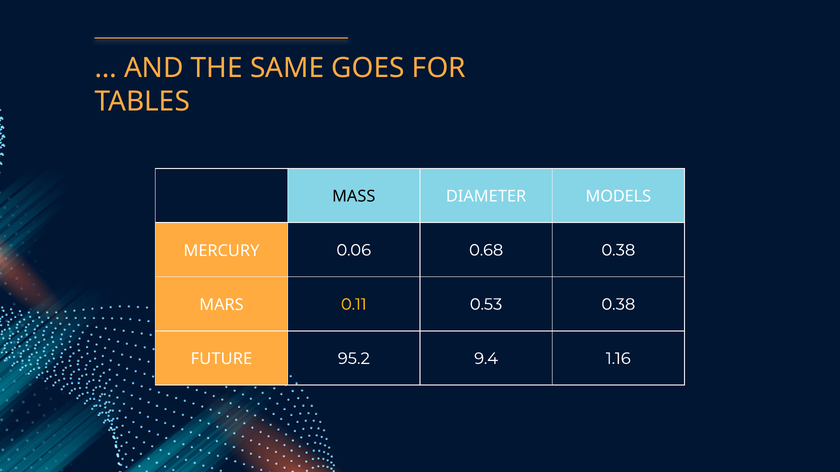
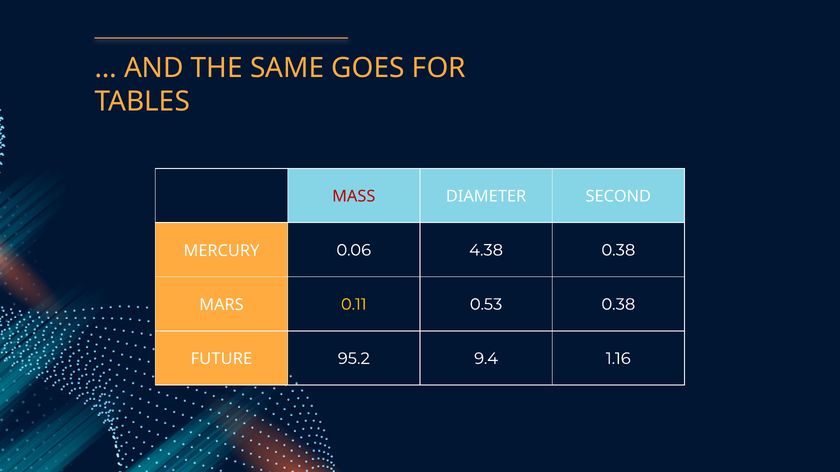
MASS colour: black -> red (354, 197)
MODELS: MODELS -> SECOND (618, 197)
0.68: 0.68 -> 4.38 (486, 250)
